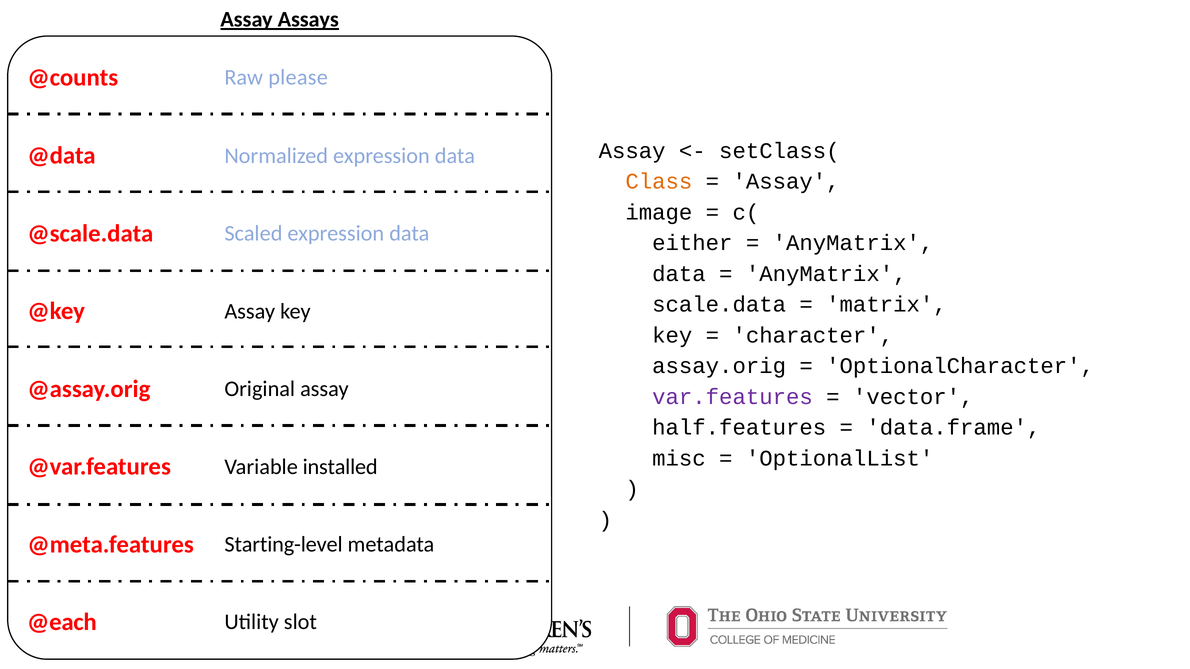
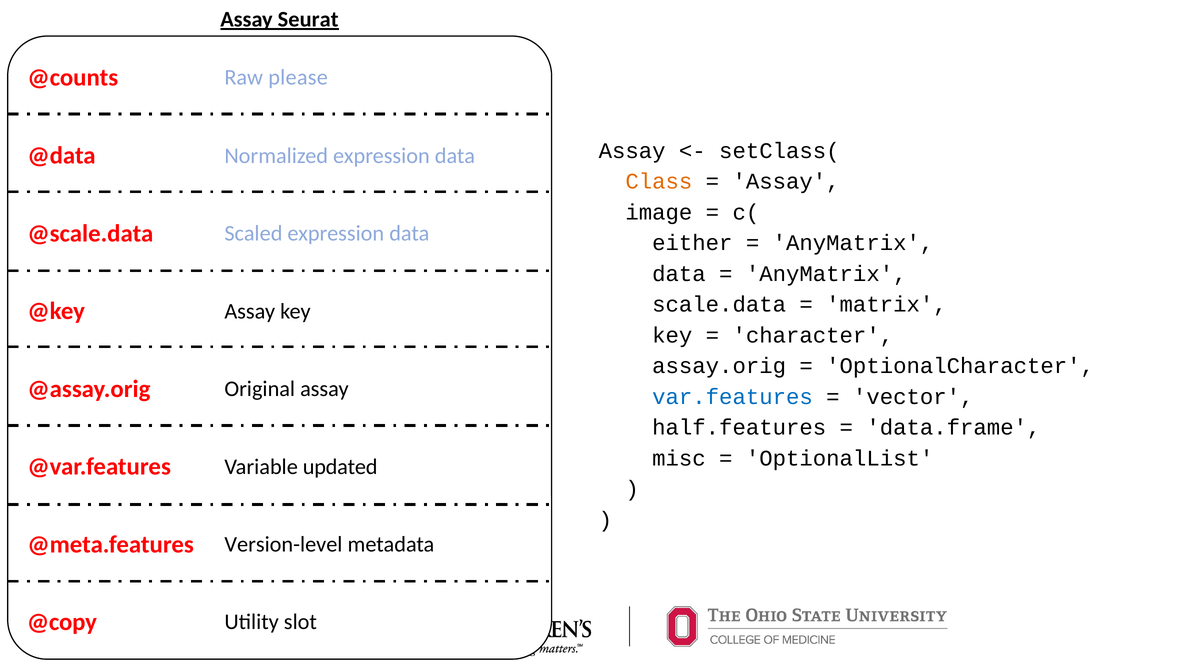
Assays: Assays -> Seurat (308, 19)
var.features colour: purple -> blue (733, 397)
installed: installed -> updated (340, 467)
Starting-level: Starting-level -> Version-level (283, 545)
@each: @each -> @copy (62, 622)
